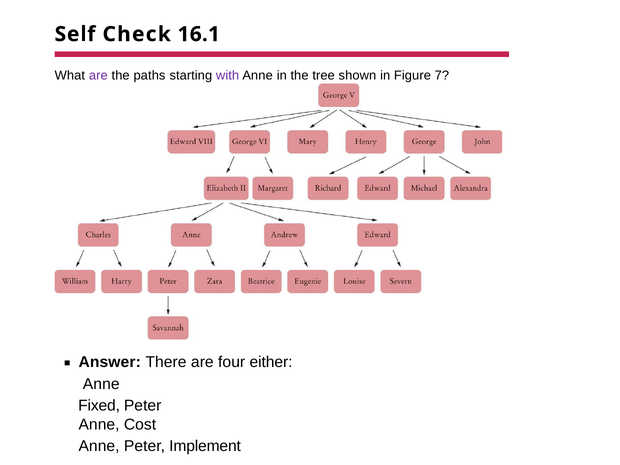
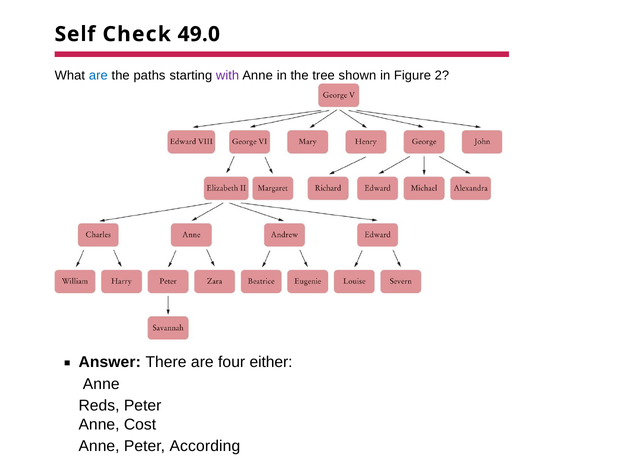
16.1: 16.1 -> 49.0 (199, 34)
are colour: purple -> blue (98, 75)
7: 7 -> 2 (442, 75)
Fixed: Fixed -> Reds (99, 406)
Implement: Implement -> According (205, 446)
